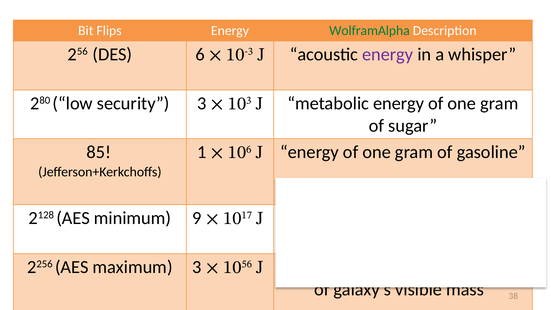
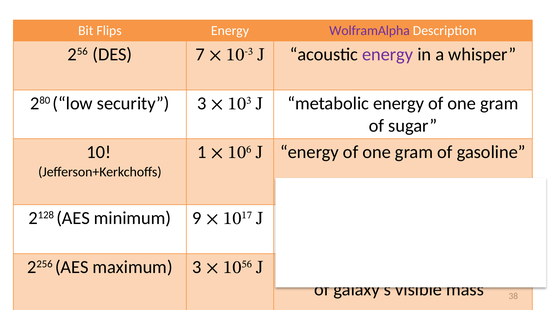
WolframAlpha colour: green -> purple (369, 31)
DES 6: 6 -> 7 (200, 54)
85: 85 -> 10 (99, 152)
